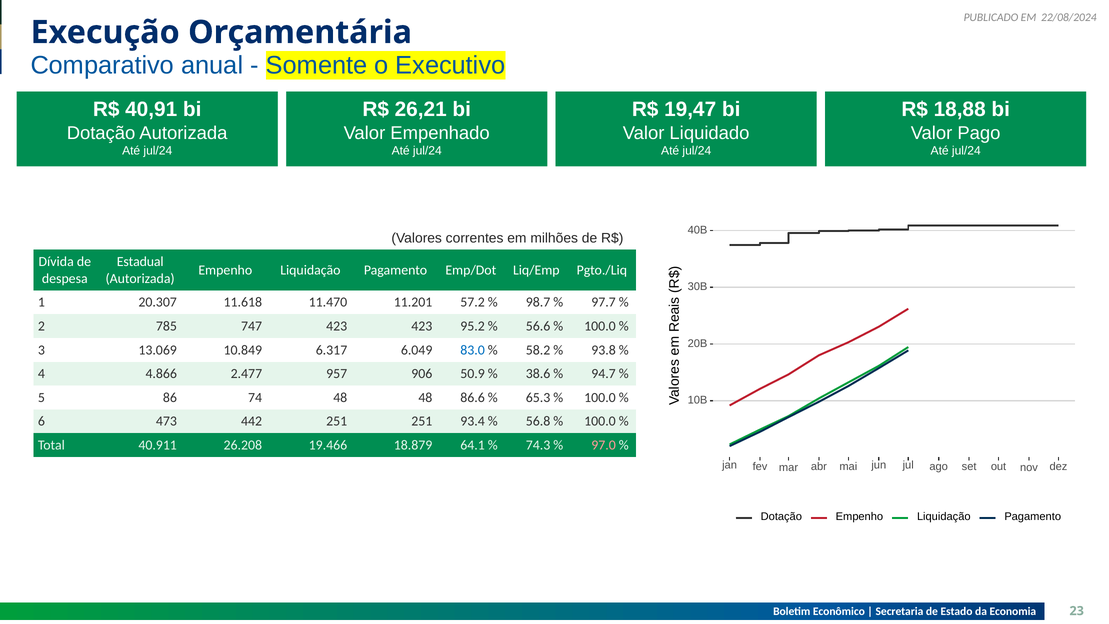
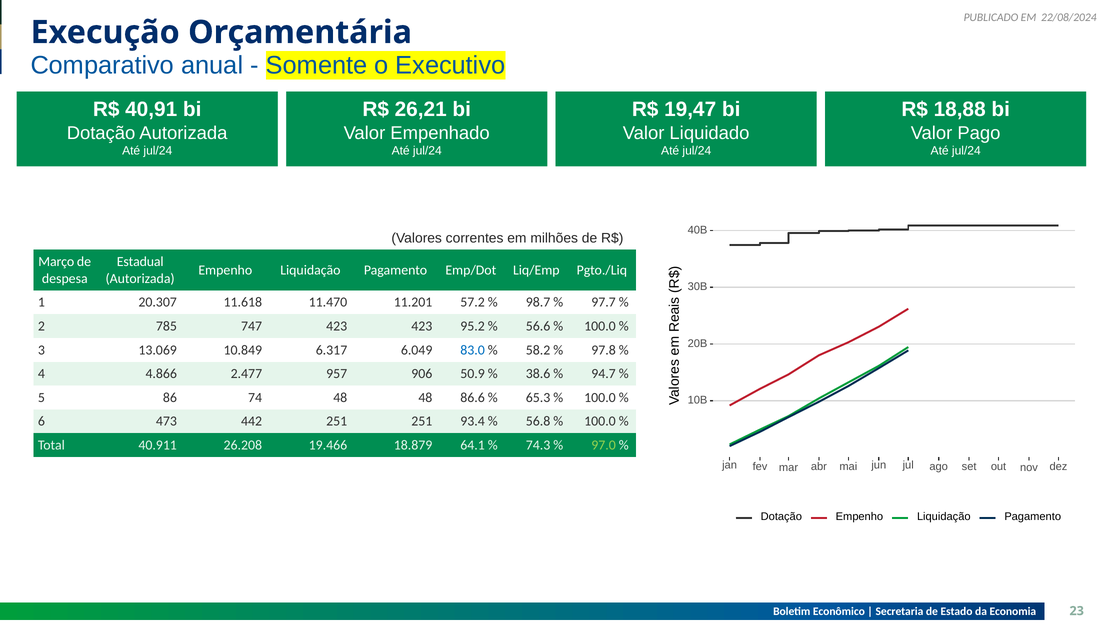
Dívida: Dívida -> Março (56, 262)
93.8: 93.8 -> 97.8 (604, 350)
97.0 colour: pink -> light green (604, 445)
